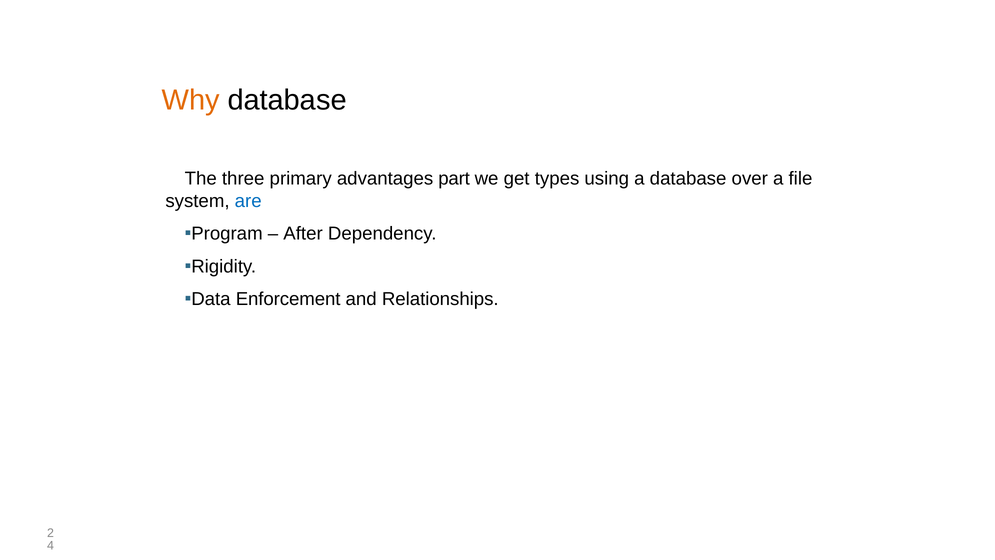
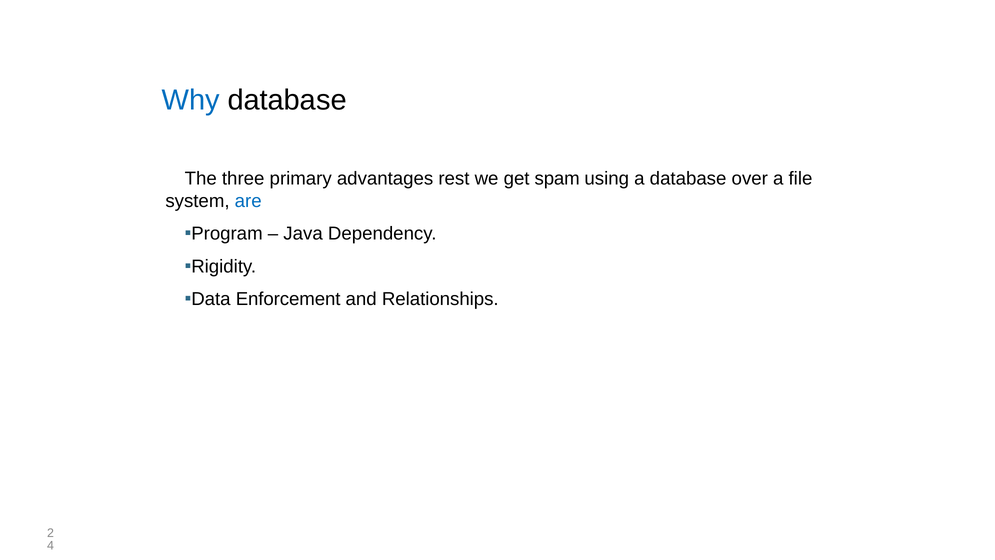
Why colour: orange -> blue (191, 100)
part: part -> rest (454, 178)
types: types -> spam (557, 178)
After: After -> Java (303, 234)
